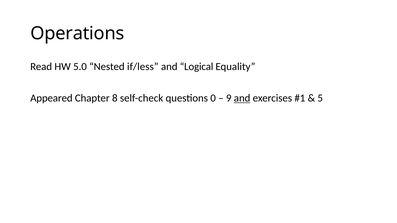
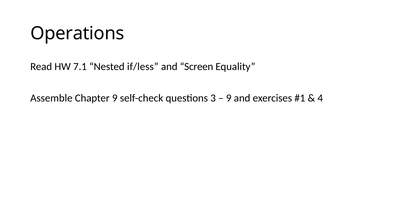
5.0: 5.0 -> 7.1 (80, 67)
Logical: Logical -> Screen (197, 67)
Appeared: Appeared -> Assemble (51, 98)
Chapter 8: 8 -> 9 (115, 98)
0: 0 -> 3 (213, 98)
and underline: present -> none (242, 98)
5: 5 -> 4 (320, 98)
